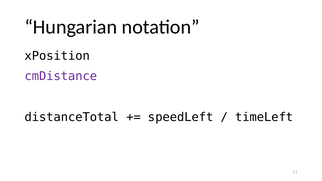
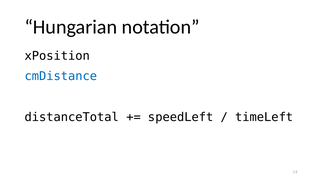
cmDistance colour: purple -> blue (61, 76)
